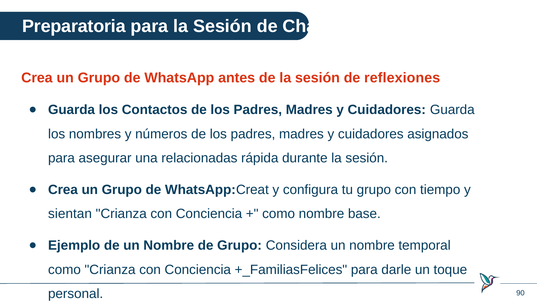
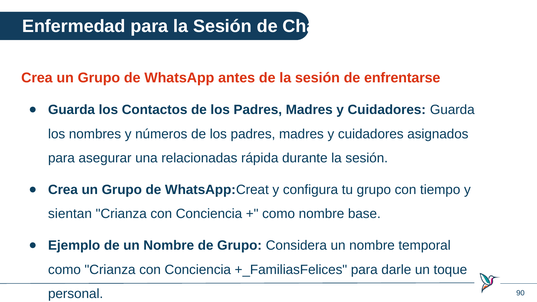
Preparatoria: Preparatoria -> Enfermedad (74, 26)
reflexiones: reflexiones -> enfrentarse (402, 78)
